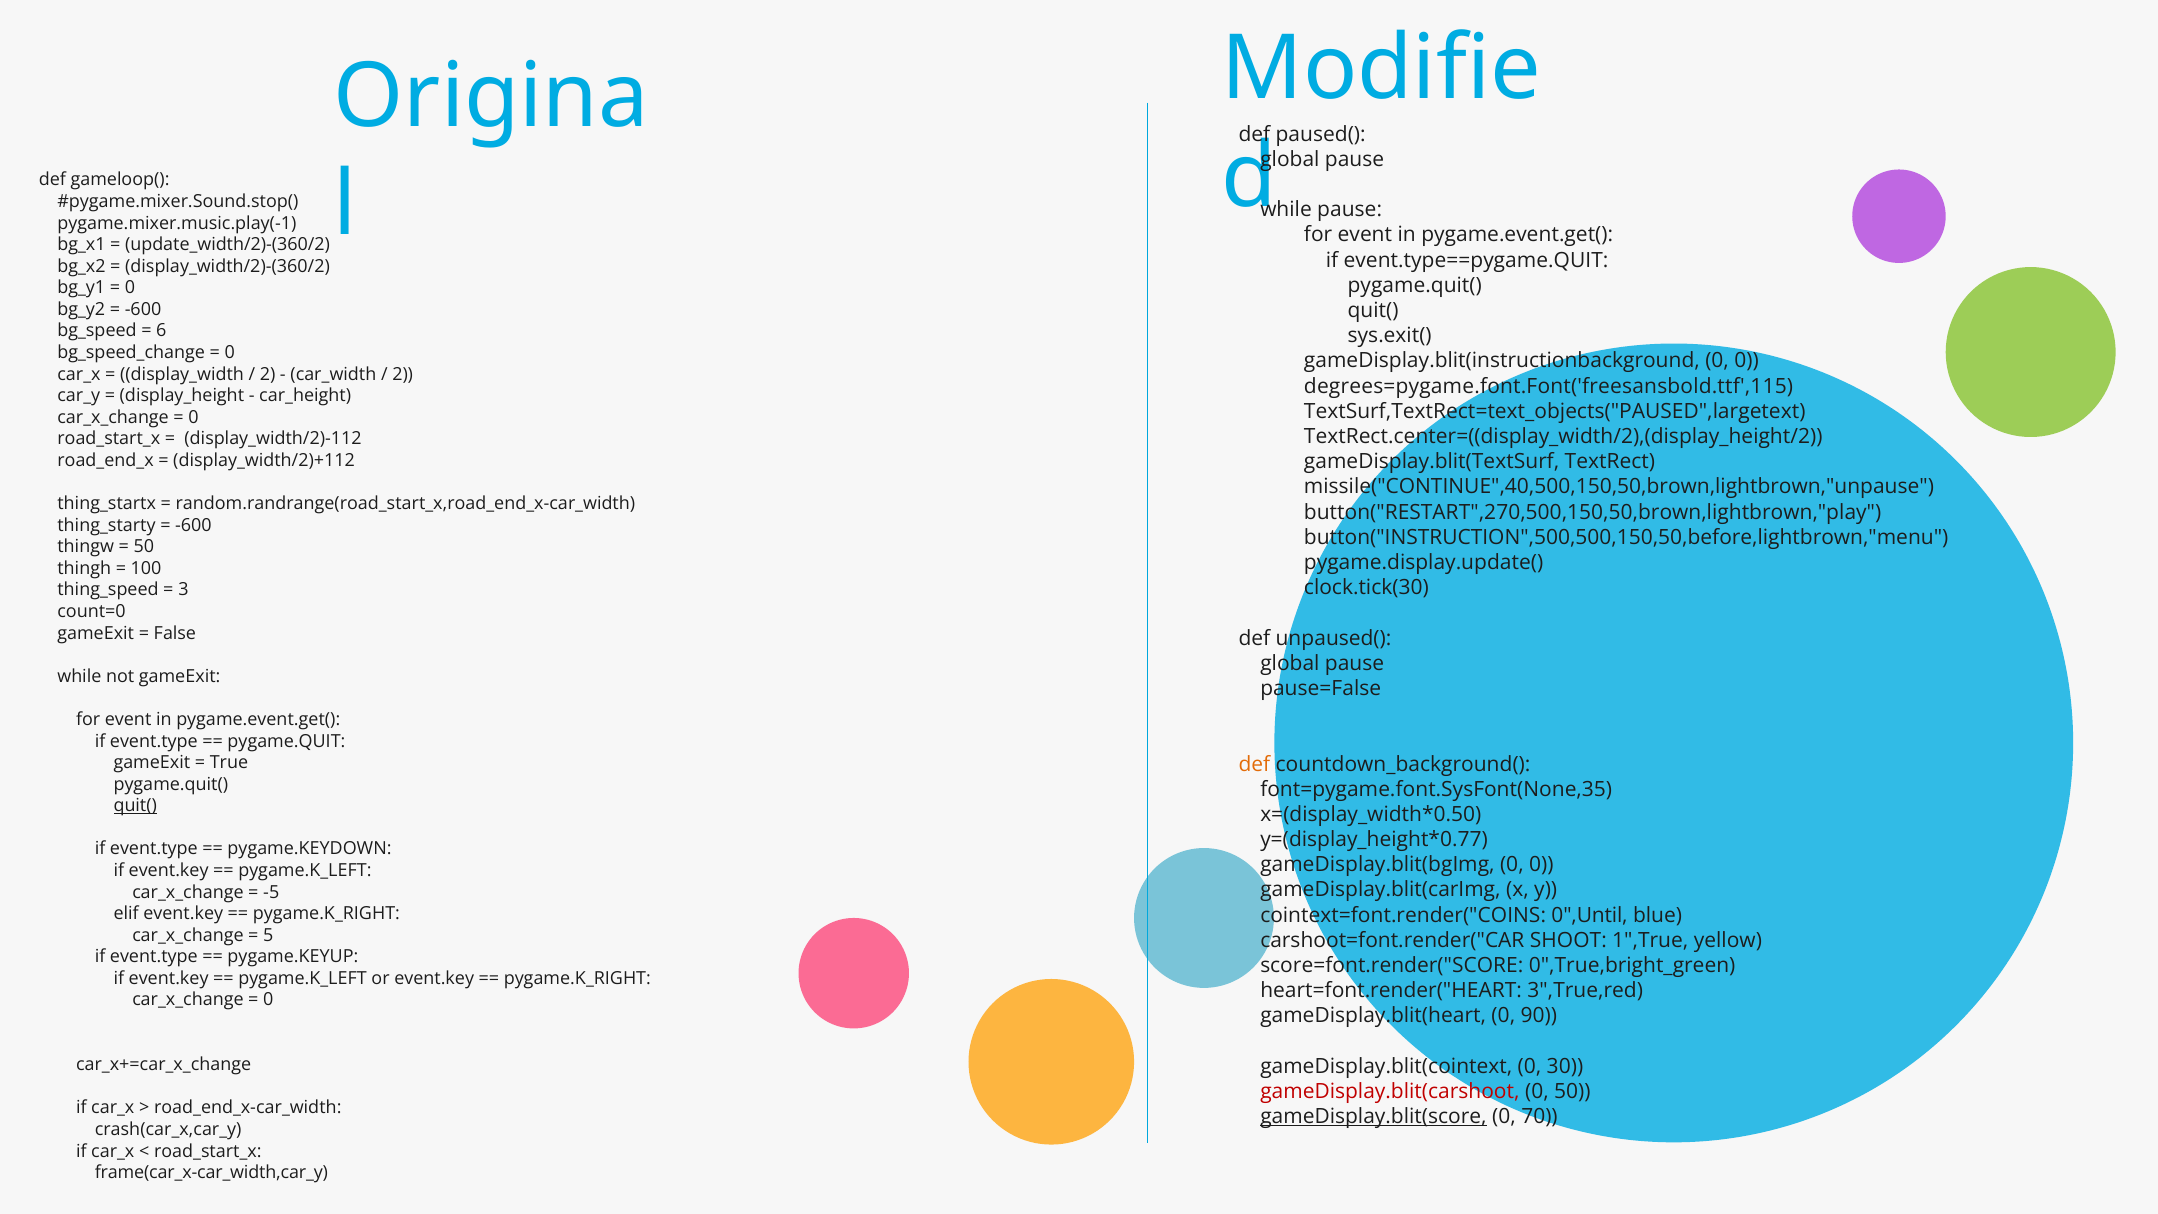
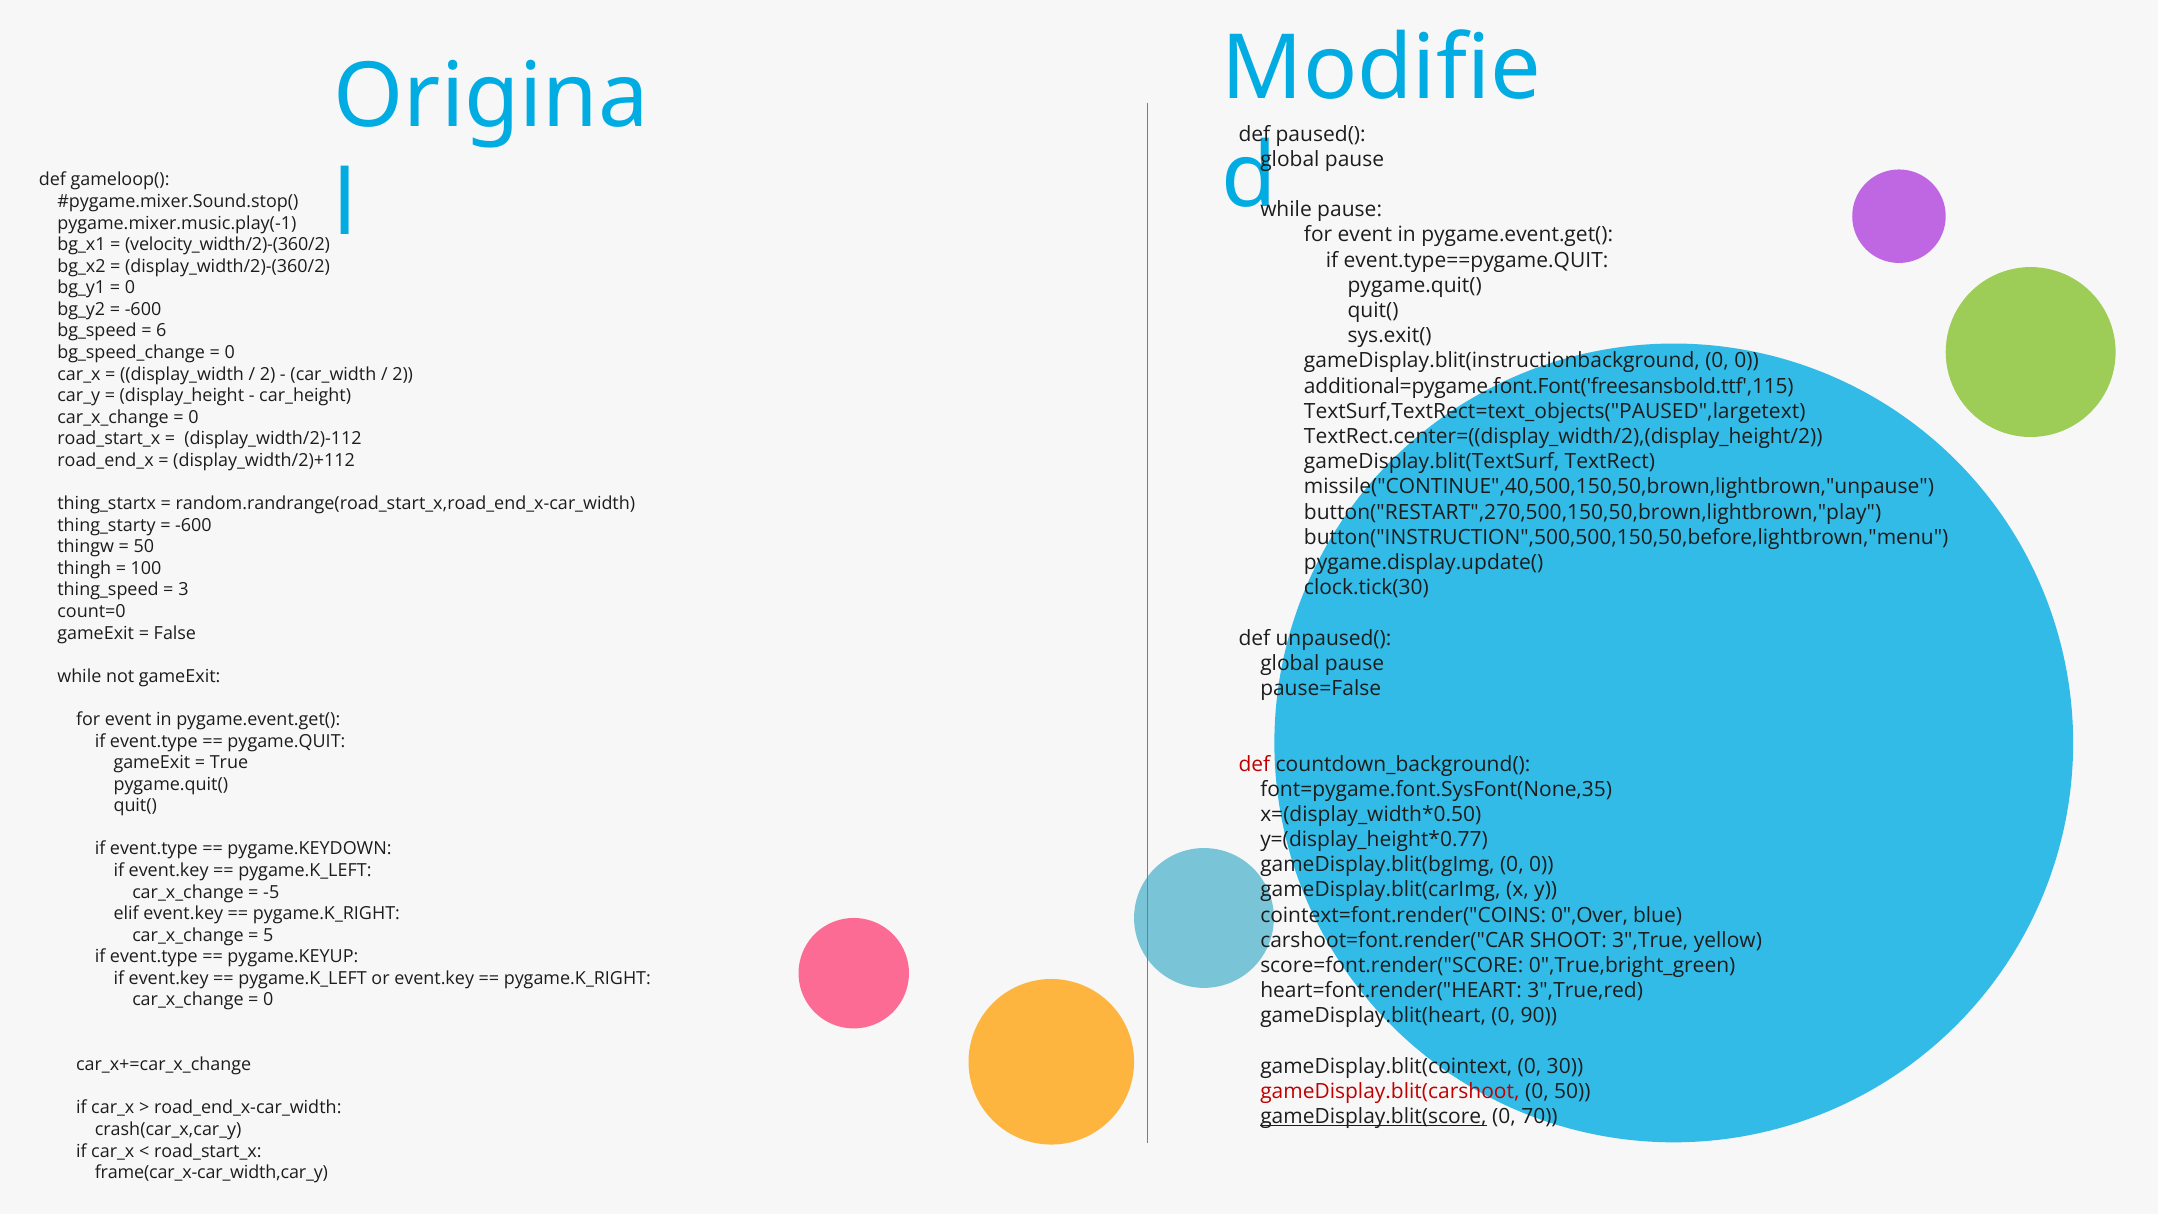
update_width/2)-(360/2: update_width/2)-(360/2 -> velocity_width/2)-(360/2 (228, 245)
degrees=pygame.font.Font('freesansbold.ttf',115: degrees=pygame.font.Font('freesansbold.ttf',115 -> additional=pygame.font.Font('freesansbold.ttf',115 (1549, 386)
def colour: orange -> red (1254, 764)
quit( underline: present -> none (135, 806)
0",Until: 0",Until -> 0",Over (1590, 915)
1",True: 1",True -> 3",True (1650, 940)
